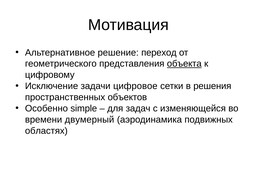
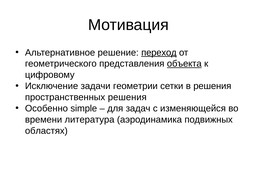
переход underline: none -> present (159, 52)
цифровое: цифровое -> геометрии (135, 86)
пространственных объектов: объектов -> решения (127, 97)
двумерный: двумерный -> литература (90, 119)
